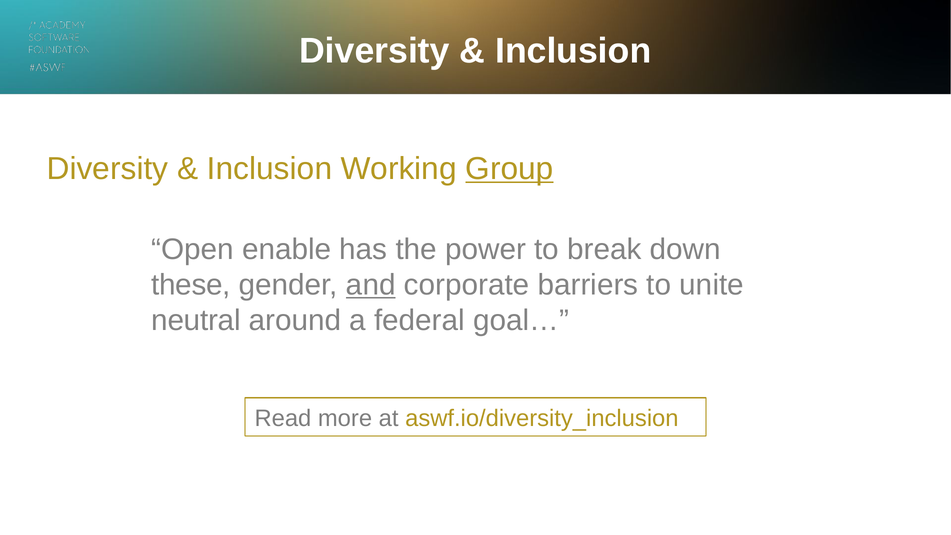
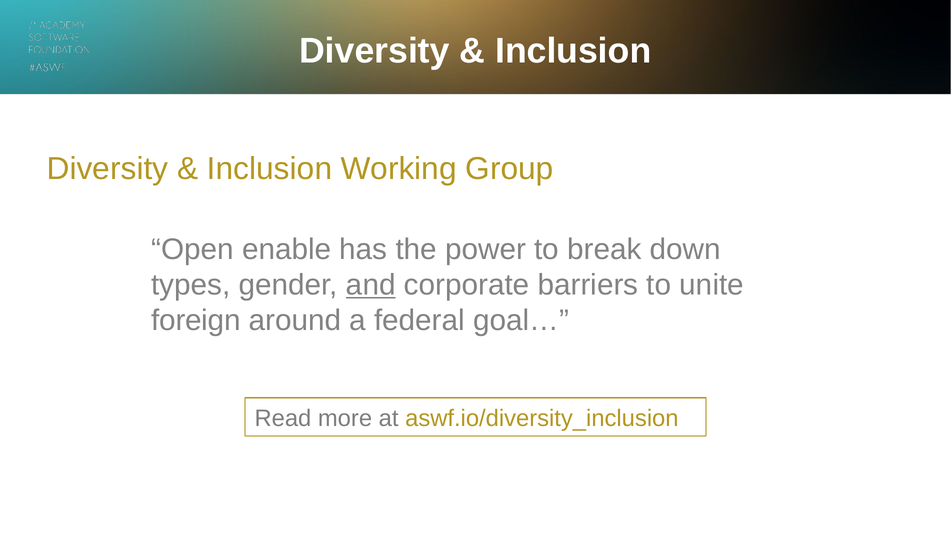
Group underline: present -> none (510, 169)
these: these -> types (191, 285)
neutral: neutral -> foreign (196, 321)
